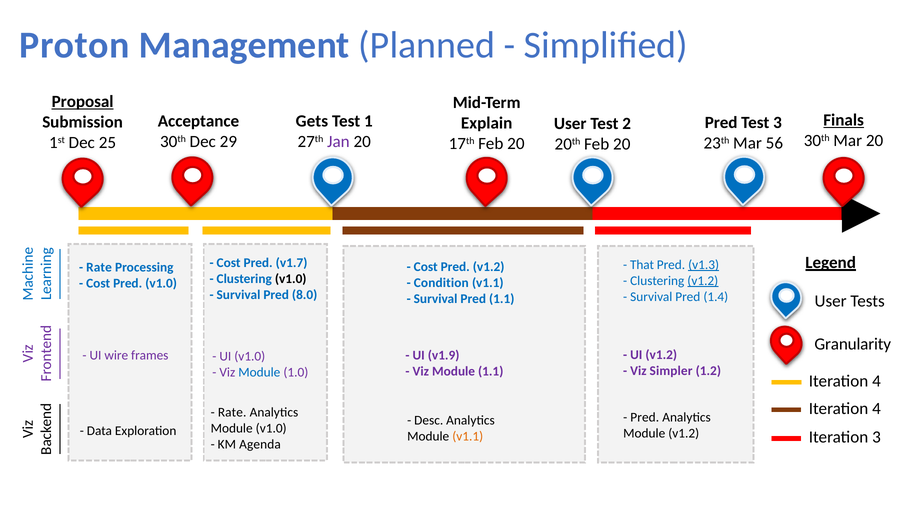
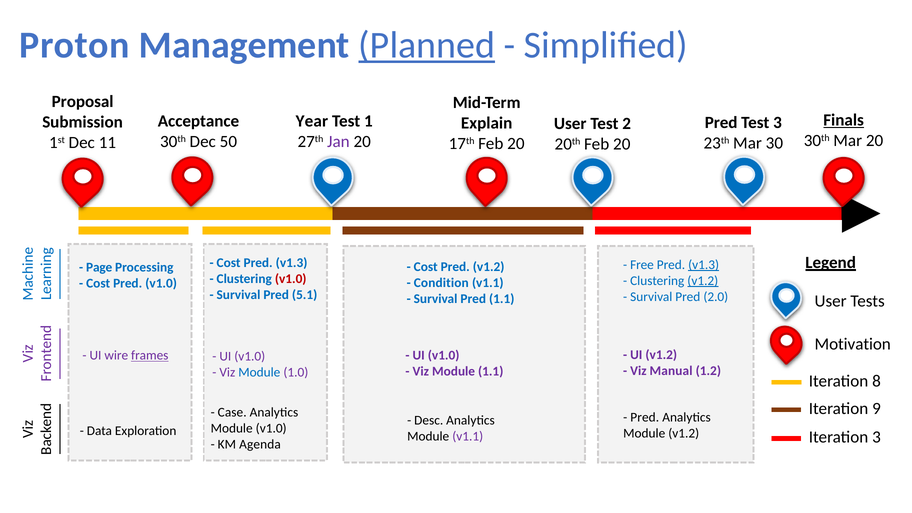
Planned underline: none -> present (427, 45)
Proposal underline: present -> none (83, 102)
Gets: Gets -> Year (312, 121)
29: 29 -> 50 (228, 141)
25: 25 -> 11 (107, 143)
56: 56 -> 30 (774, 143)
Cost Pred v1.7: v1.7 -> v1.3 (292, 263)
That: That -> Free (642, 265)
Rate: Rate -> Page (99, 267)
v1.0 colour: black -> red (291, 279)
8.0: 8.0 -> 5.1 (305, 295)
1.4: 1.4 -> 2.0 (716, 297)
Granularity: Granularity -> Motivation (853, 344)
frames underline: none -> present (150, 355)
v1.9: v1.9 -> v1.0 (444, 355)
Simpler: Simpler -> Manual (671, 371)
4: 4 -> 8 (876, 381)
4: 4 -> 9 (876, 409)
Rate: Rate -> Case (232, 412)
v1.1 colour: orange -> purple (468, 436)
